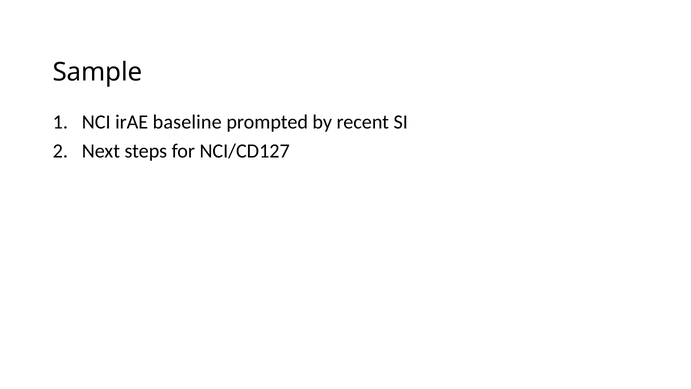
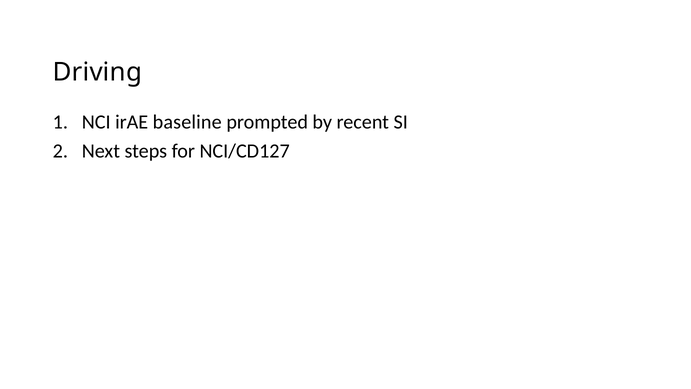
Sample: Sample -> Driving (97, 72)
